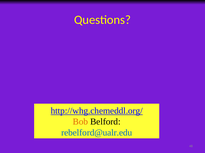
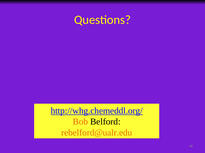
rebelford@ualr.edu colour: blue -> orange (97, 133)
